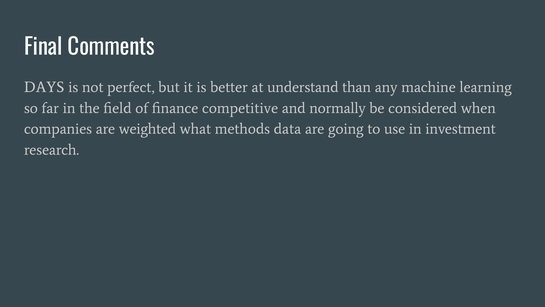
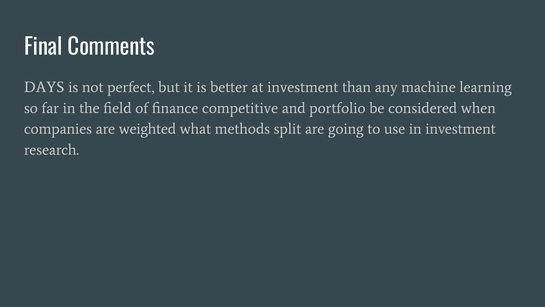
at understand: understand -> investment (303, 87)
normally: normally -> portfolio (337, 108)
data: data -> split (287, 129)
